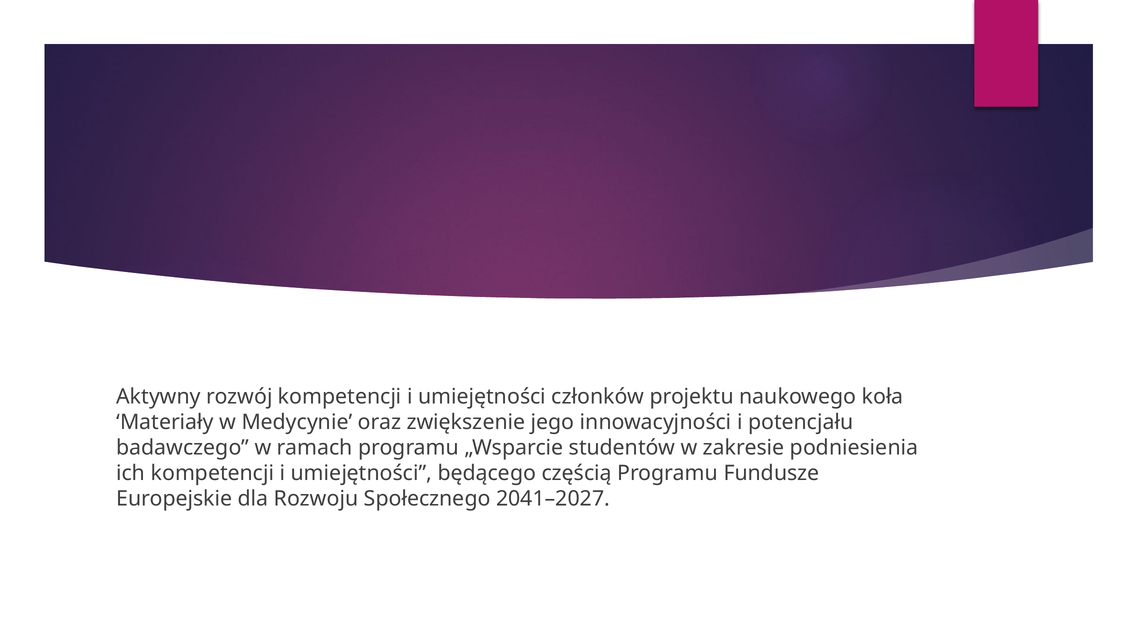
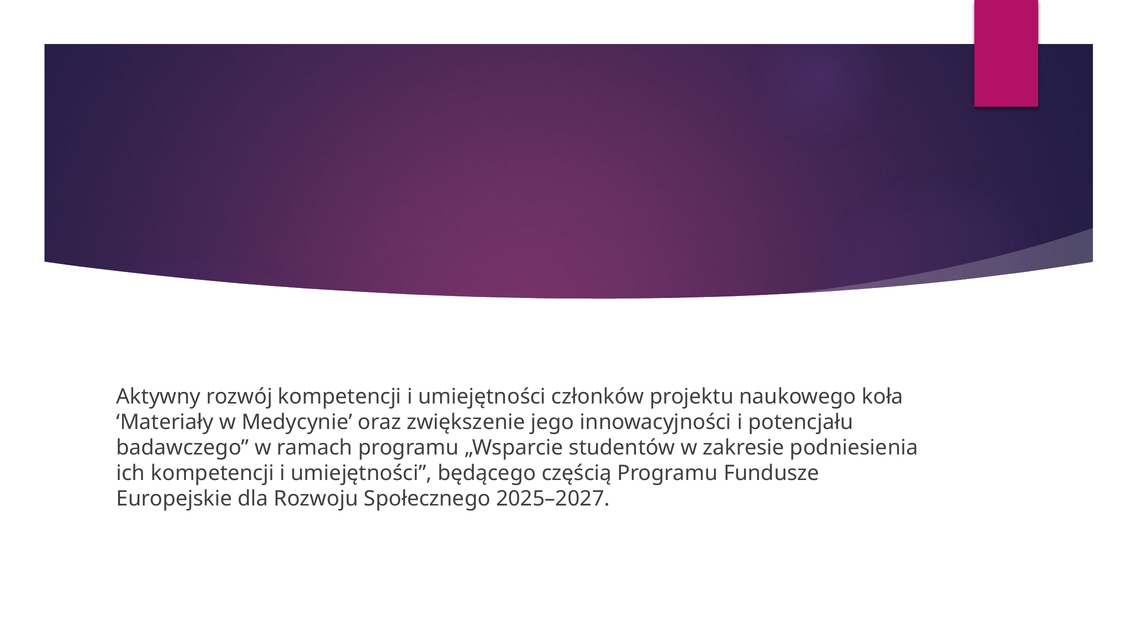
2041–2027: 2041–2027 -> 2025–2027 (553, 499)
